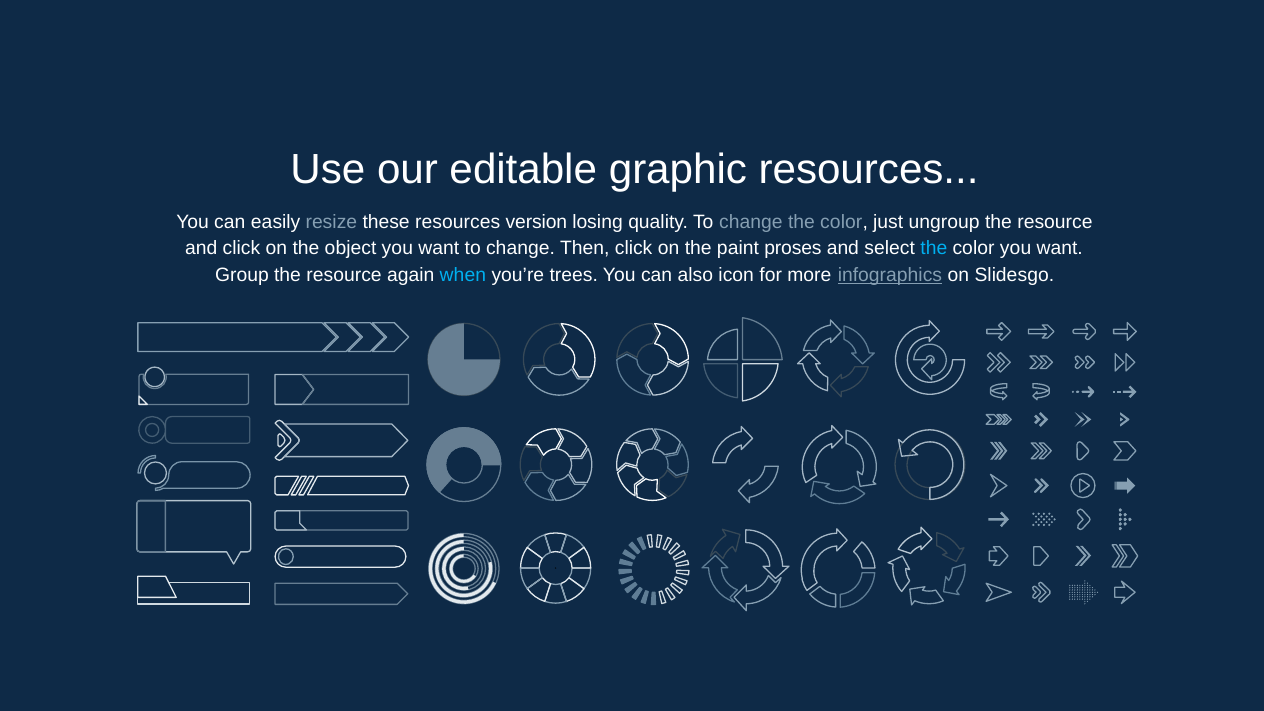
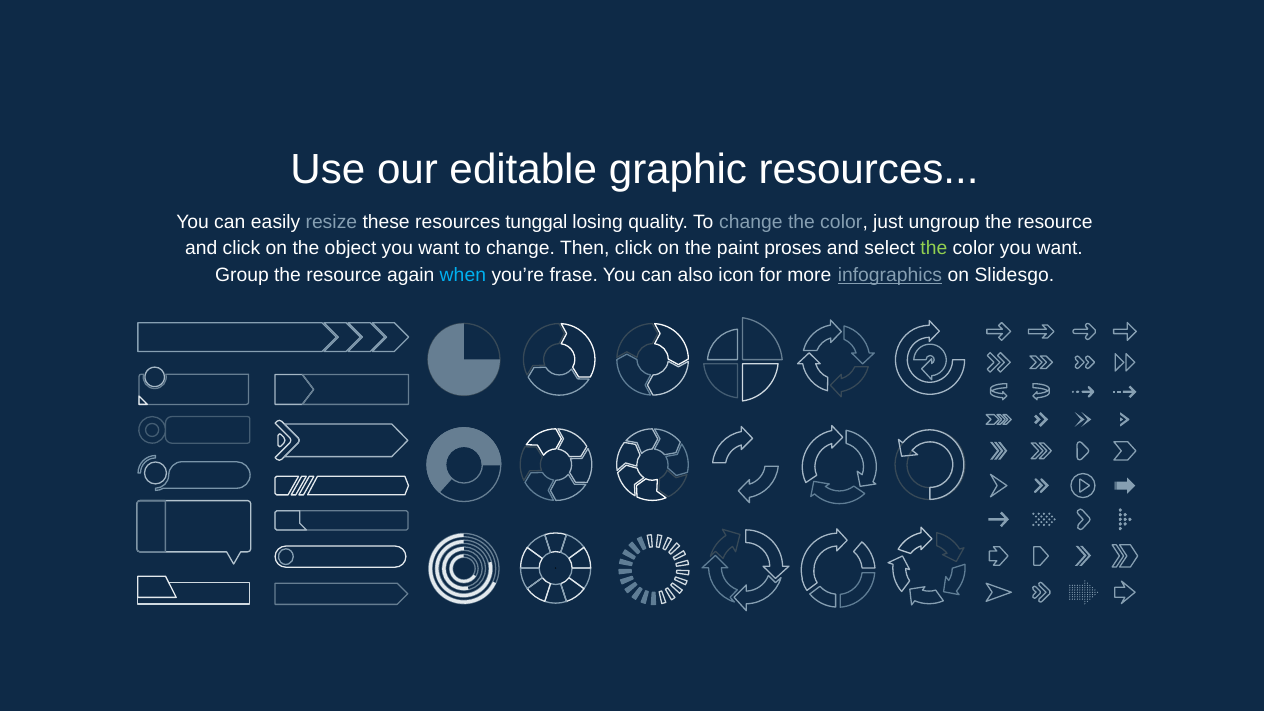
version: version -> tunggal (536, 222)
the colour: light blue -> light green (934, 248)
trees: trees -> frase (574, 275)
